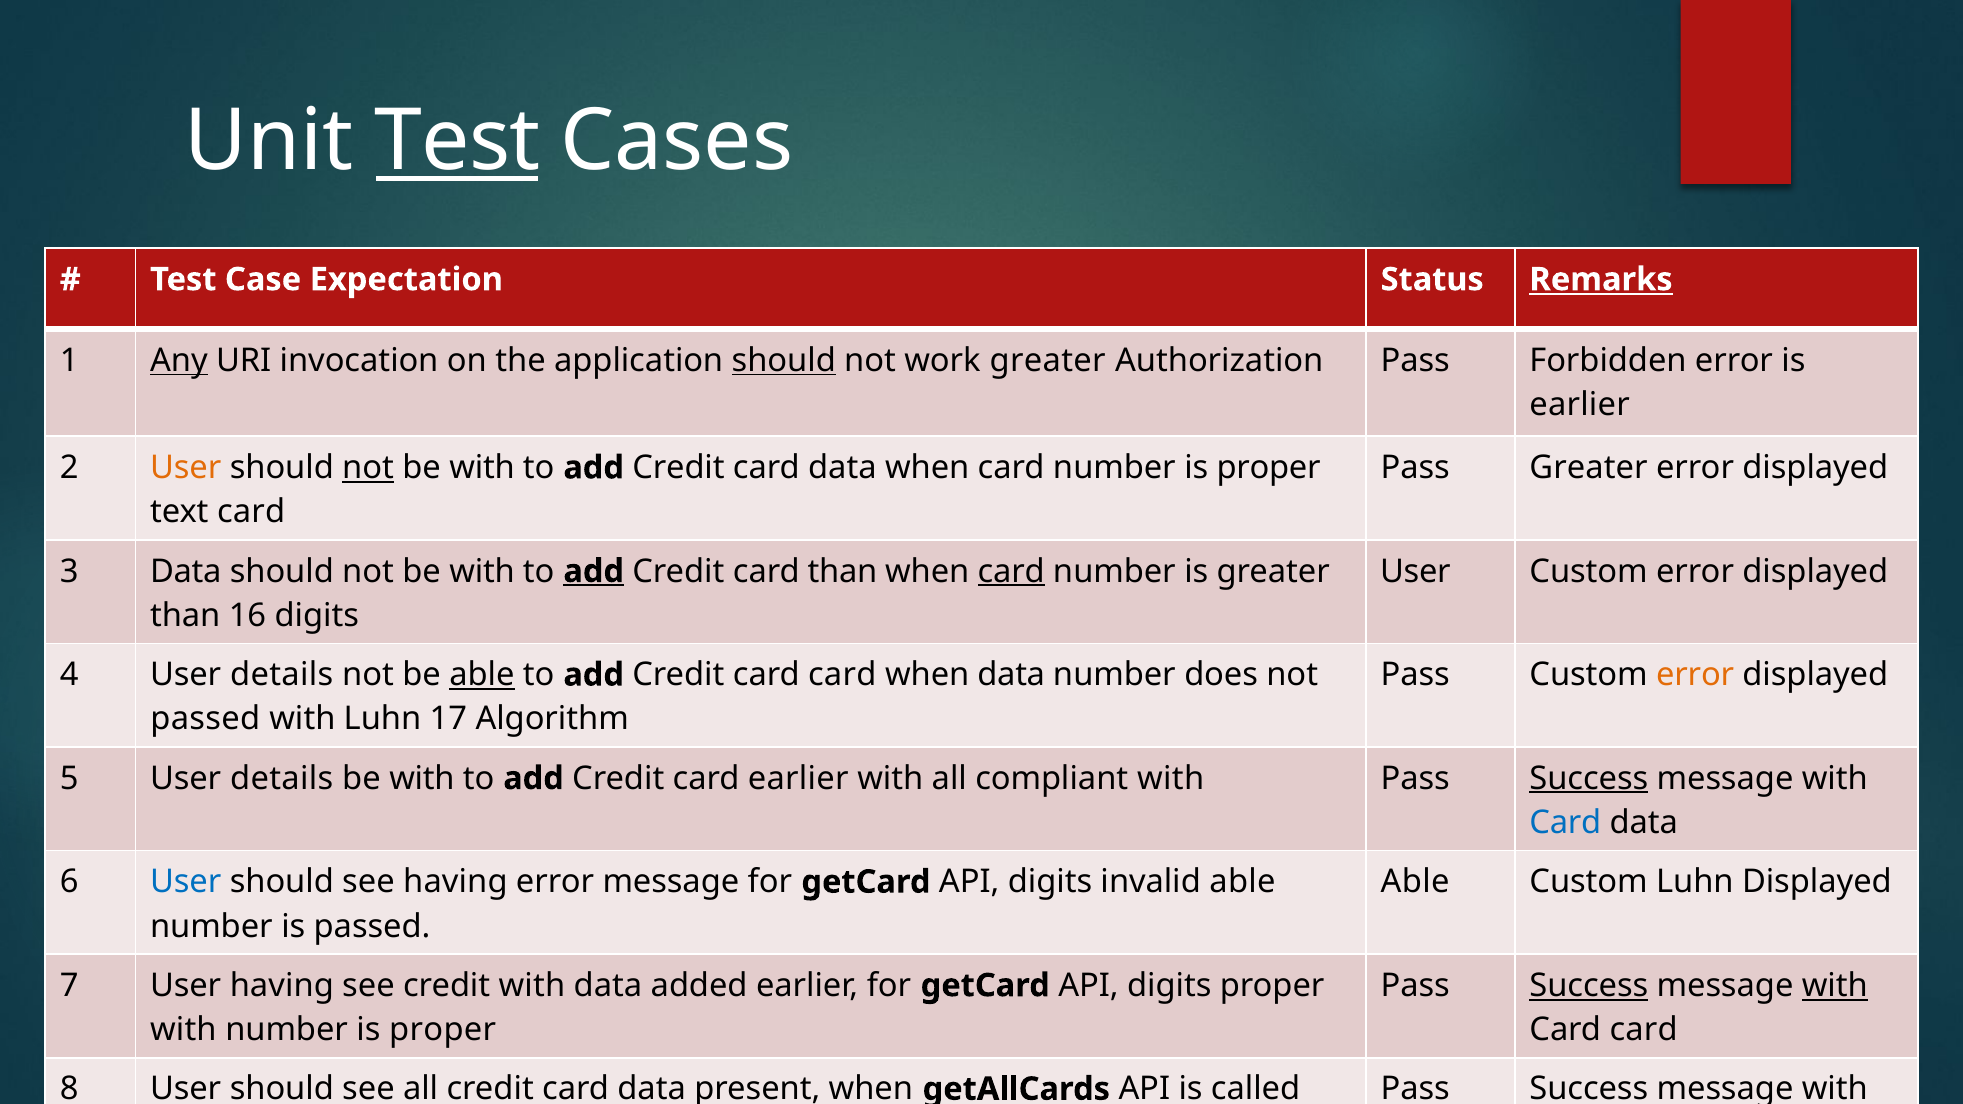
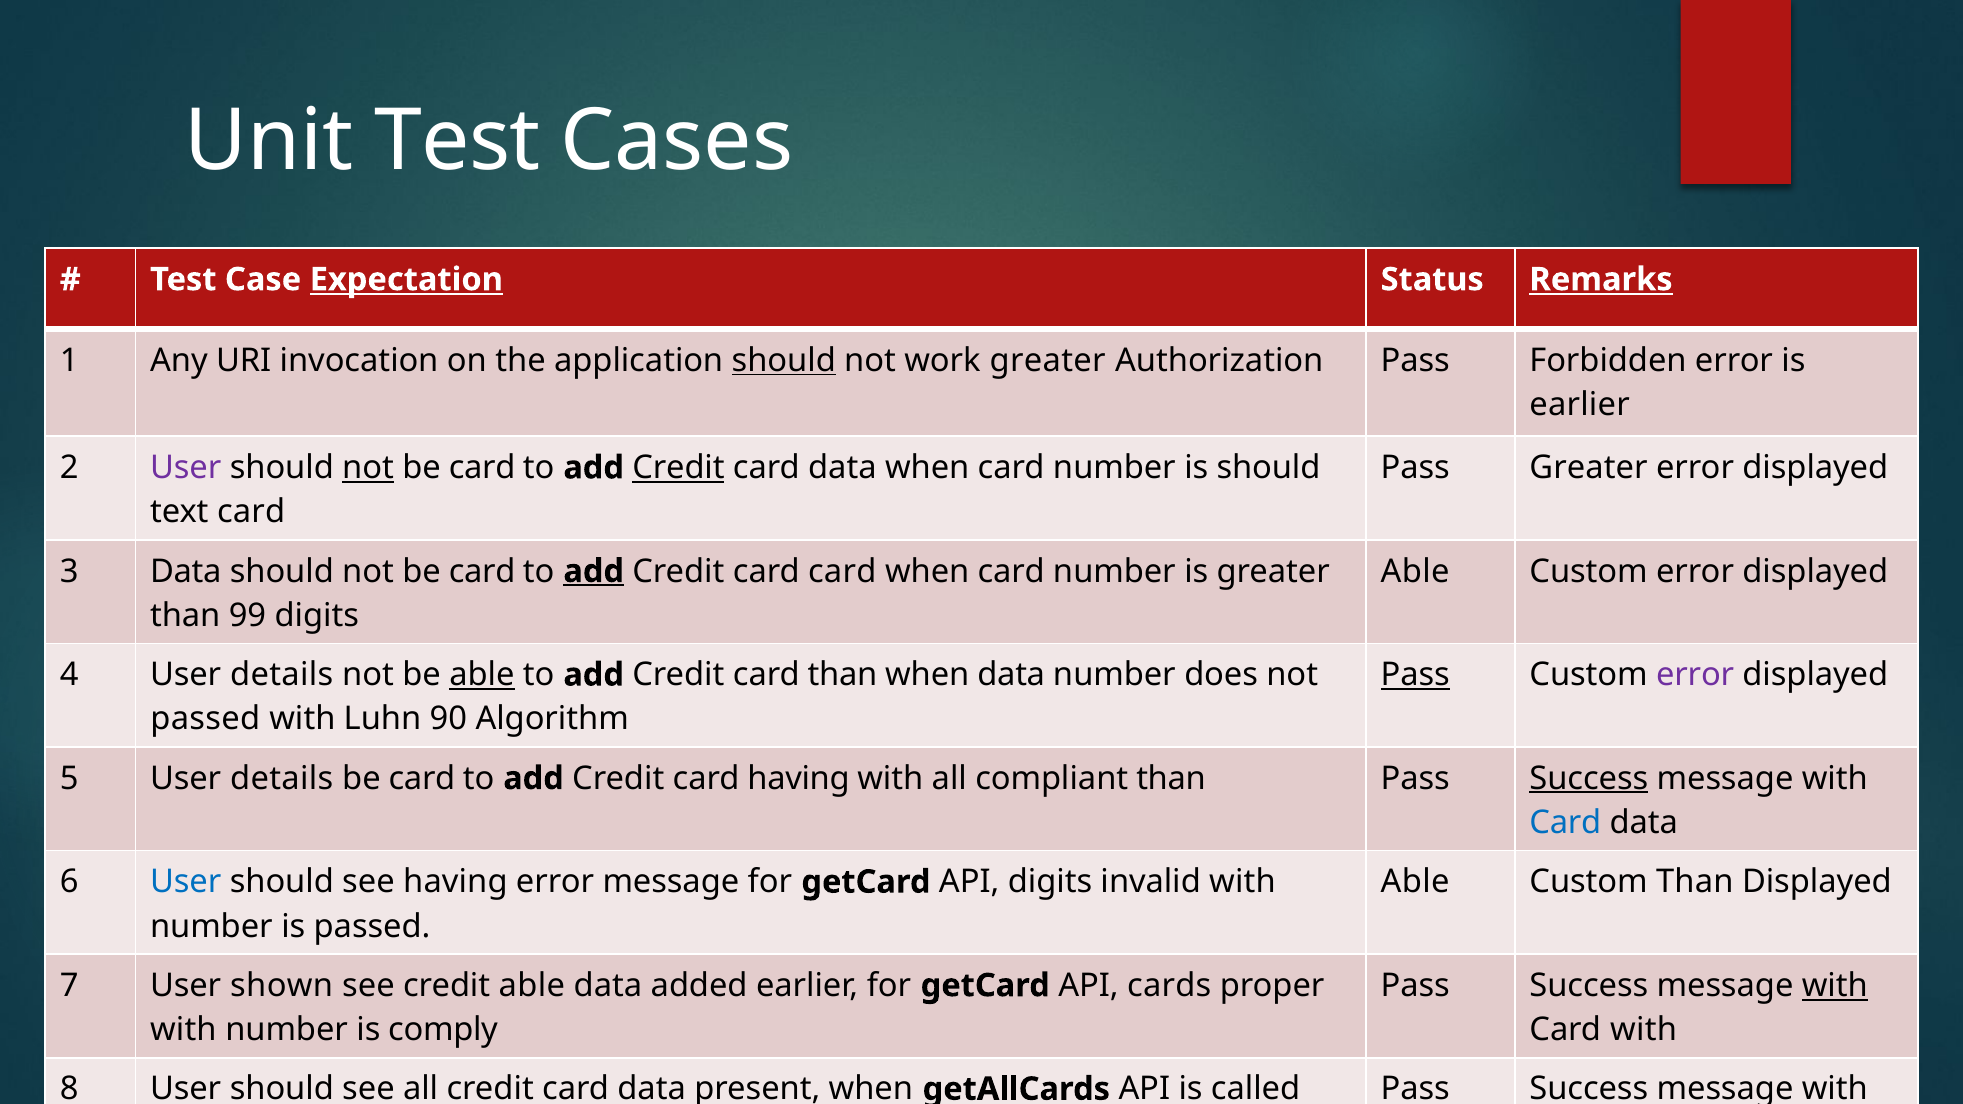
Test underline: present -> none (457, 141)
Expectation underline: none -> present (406, 280)
Any underline: present -> none (179, 361)
User colour: orange -> purple (186, 468)
with: with -> card (482, 468)
Credit underline: none -> present (678, 468)
card number is proper: proper -> should (1268, 468)
with: with -> card (482, 571)
card than: than -> card (842, 571)
card underline: present -> none (1011, 571)
User: User -> Able (1415, 571)
16: 16 -> 99 (247, 616)
Credit card card: card -> than (842, 675)
Pass underline: none -> present (1415, 675)
error colour: orange -> purple (1695, 675)
17: 17 -> 90 (448, 719)
with: with -> card (422, 778)
card earlier: earlier -> having (799, 778)
compliant with: with -> than (1171, 778)
invalid able: able -> with (1243, 882)
Custom Luhn: Luhn -> Than (1695, 882)
User having: having -> shown (282, 986)
credit with: with -> able (532, 986)
digits: digits -> cards (1169, 986)
Success underline: present -> none (1589, 986)
proper: proper -> comply (443, 1030)
card: card -> with (1644, 1030)
